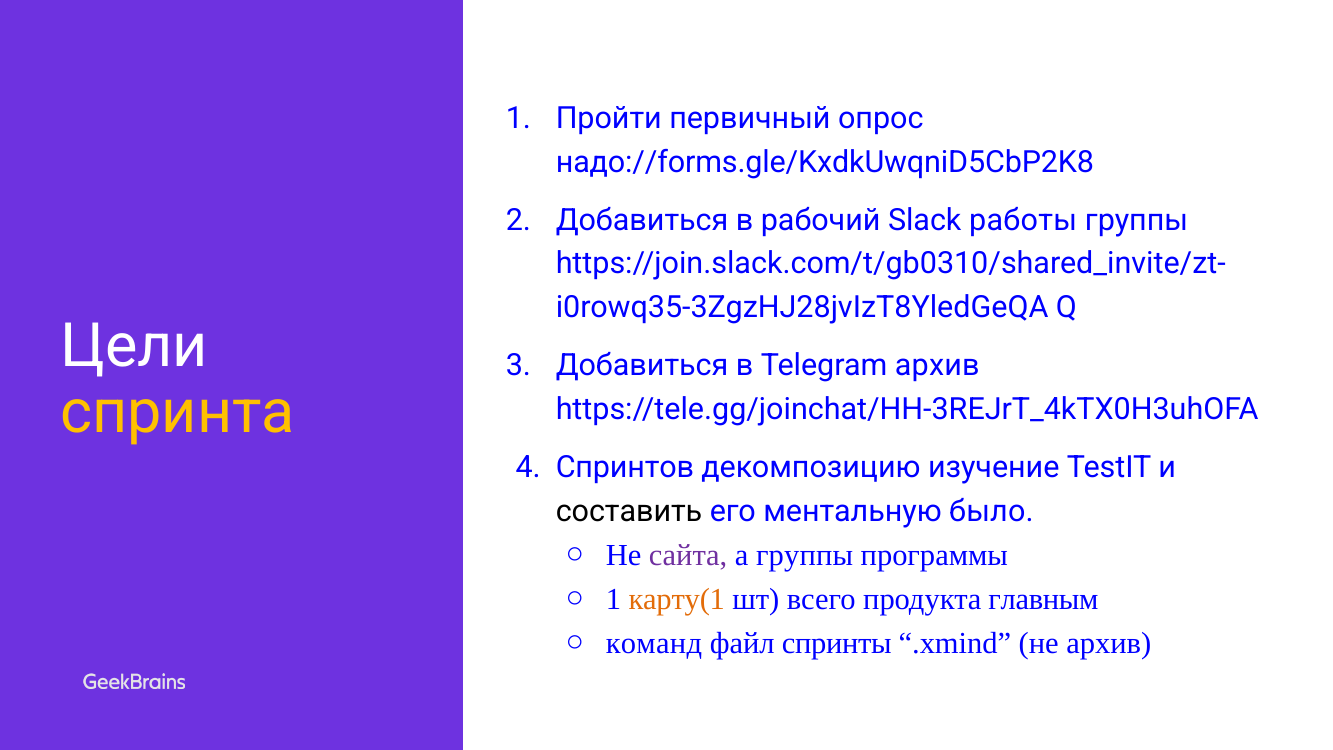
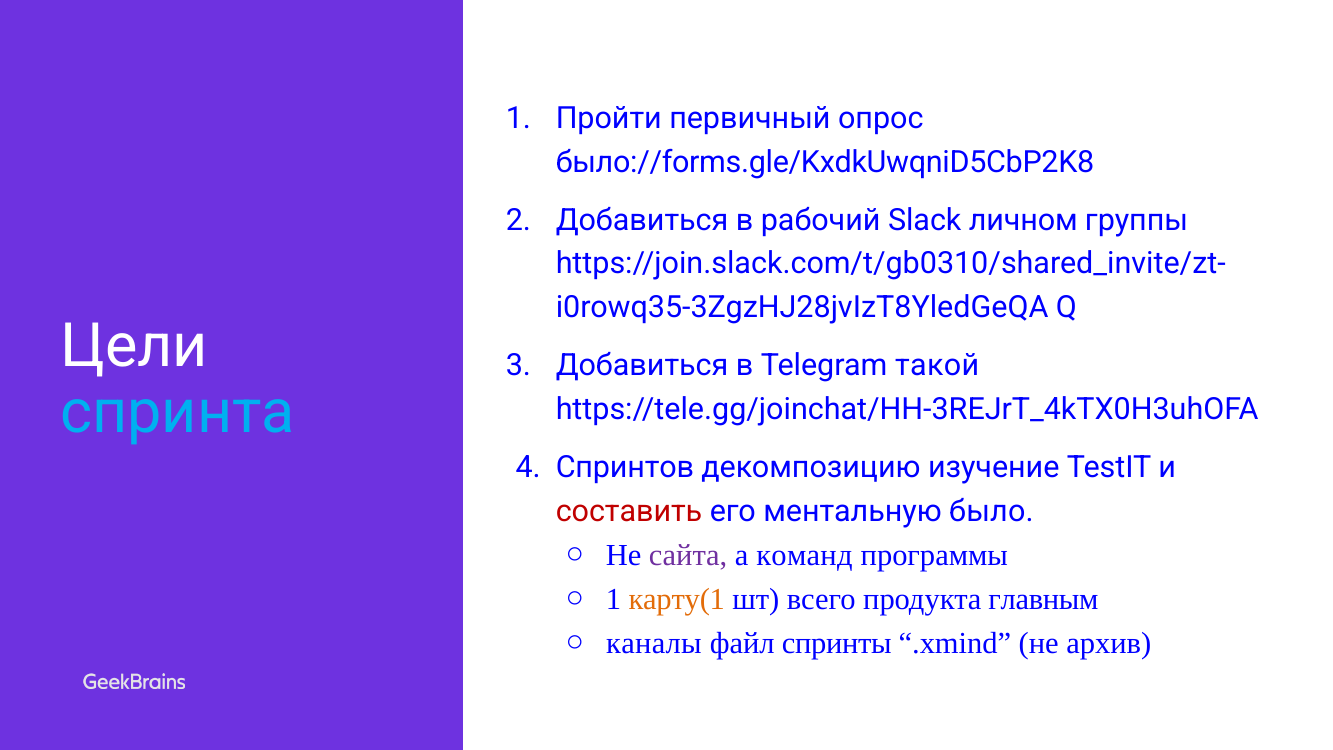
надо://forms.gle/KxdkUwqniD5CbP2K8: надо://forms.gle/KxdkUwqniD5CbP2K8 -> было://forms.gle/KxdkUwqniD5CbP2K8 (825, 162)
работы: работы -> личном (1023, 220)
Telegram архив: архив -> такой (937, 366)
спринта colour: yellow -> light blue (178, 412)
составить colour: black -> red (629, 511)
а группы: группы -> команд (804, 555)
команд: команд -> каналы (654, 643)
